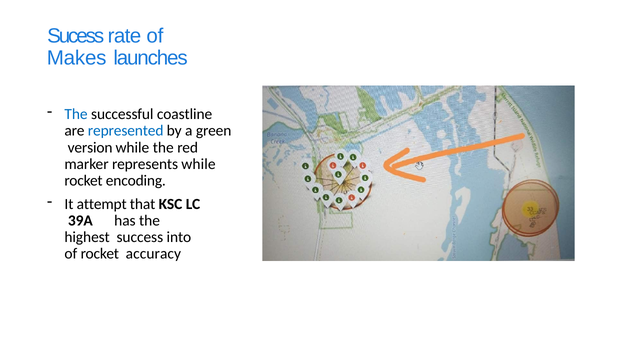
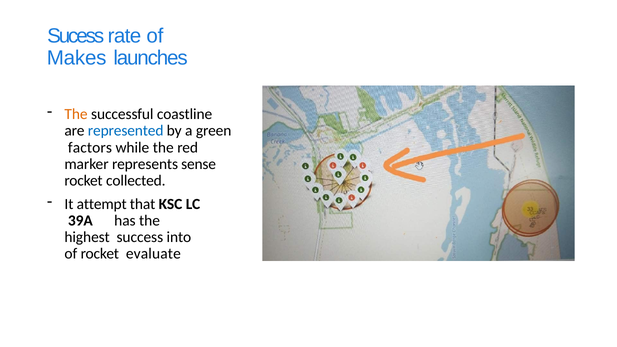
The colour: blue -> orange (76, 114)
version: version -> factors (90, 147)
represents while: while -> sense (199, 164)
encoding: encoding -> collected (136, 181)
accuracy: accuracy -> evaluate (153, 254)
